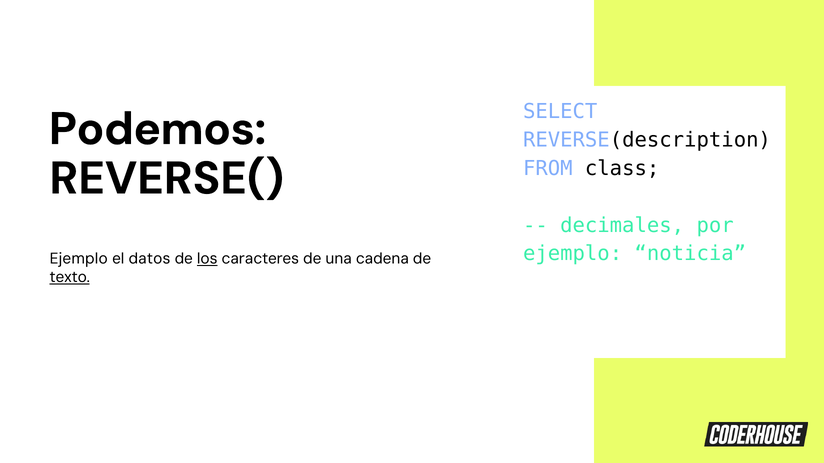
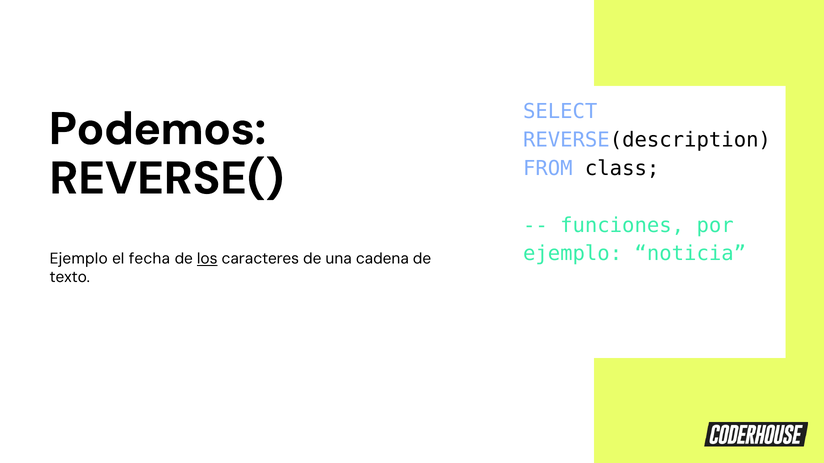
decimales: decimales -> funciones (622, 225)
datos: datos -> fecha (149, 259)
texto underline: present -> none (70, 278)
